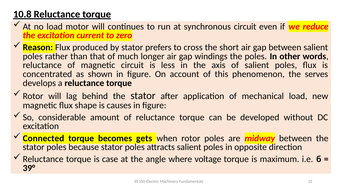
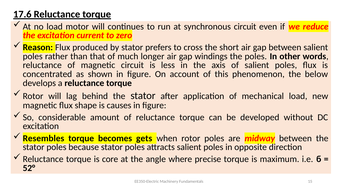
10.8: 10.8 -> 17.6 (22, 14)
serves: serves -> below (316, 74)
Connected: Connected -> Resembles (43, 138)
case: case -> core (110, 159)
voltage: voltage -> precise (208, 159)
39°: 39° -> 52° (29, 168)
